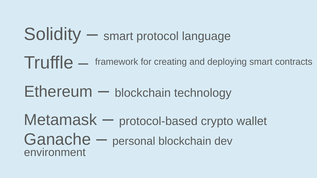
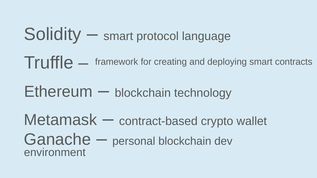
protocol-based: protocol-based -> contract-based (158, 121)
